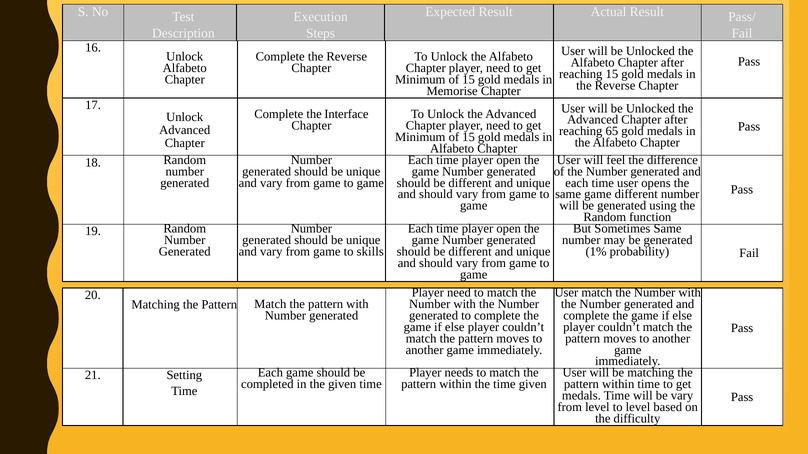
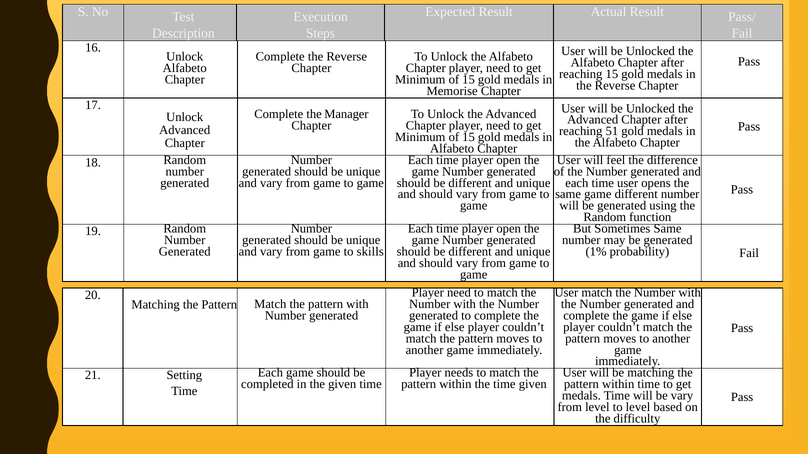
Interface: Interface -> Manager (346, 114)
65: 65 -> 51 (612, 131)
